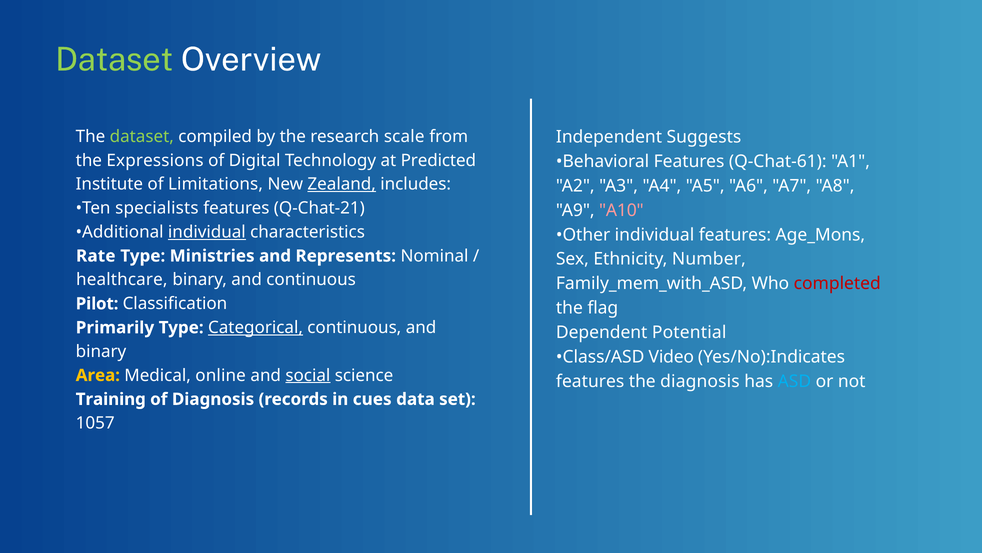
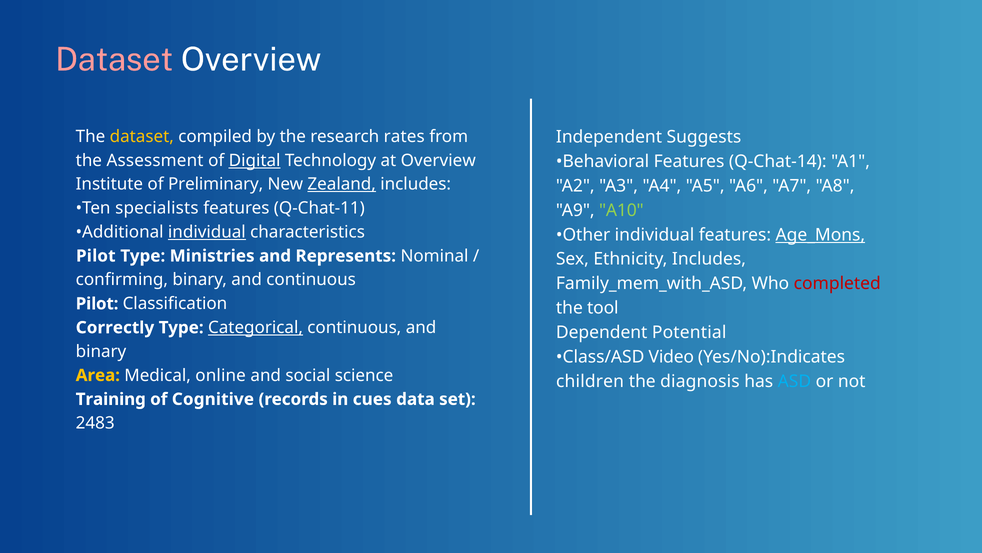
Dataset colour: light green -> pink (114, 60)
dataset colour: light green -> yellow (142, 136)
scale: scale -> rates (404, 136)
Expressions: Expressions -> Assessment (155, 160)
Digital underline: none -> present (255, 160)
at Predicted: Predicted -> Overview (438, 160)
Q-Chat-61: Q-Chat-61 -> Q-Chat-14 (778, 161)
Limitations: Limitations -> Preliminary (216, 184)
Q-Chat-21: Q-Chat-21 -> Q-Chat-11 (319, 208)
A10 colour: pink -> light green (621, 210)
Age_Mons underline: none -> present (820, 235)
Rate: Rate -> Pilot (96, 256)
Ethnicity Number: Number -> Includes (709, 259)
healthcare: healthcare -> confirming (122, 280)
flag: flag -> tool (603, 308)
Primarily: Primarily -> Correctly (115, 327)
social underline: present -> none (308, 375)
features: features -> children (590, 381)
of Diagnosis: Diagnosis -> Cognitive (213, 399)
1057: 1057 -> 2483 (95, 423)
